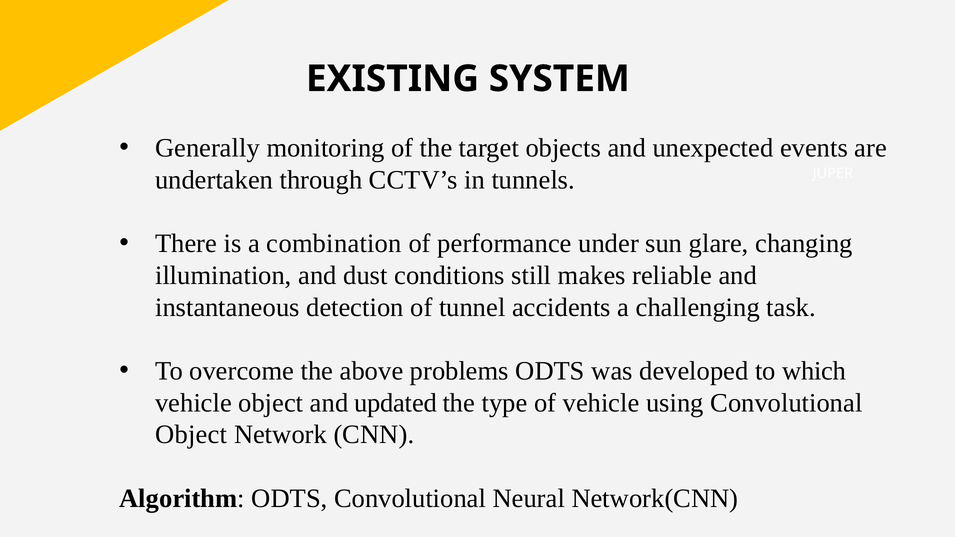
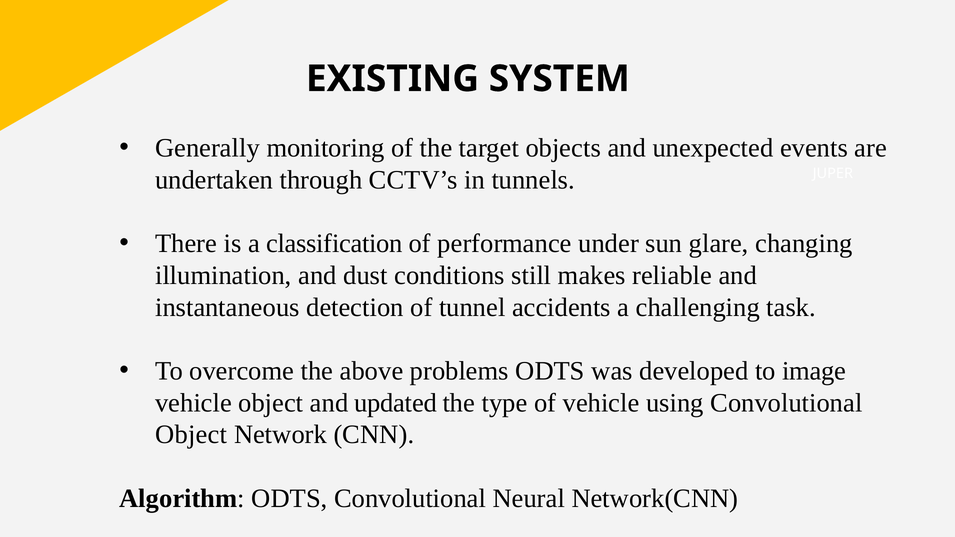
combination: combination -> classification (334, 244)
which: which -> image (814, 371)
